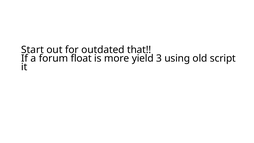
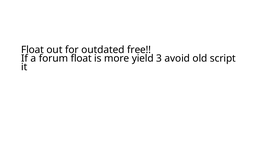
Start: Start -> Float (33, 50)
that: that -> free (139, 50)
using: using -> avoid (177, 58)
